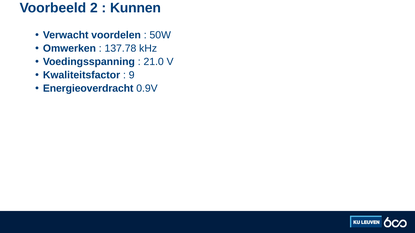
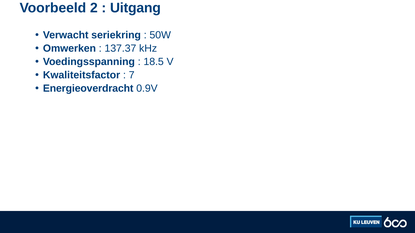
Kunnen: Kunnen -> Uitgang (135, 8)
voordelen: voordelen -> seriekring (116, 35)
137.78: 137.78 -> 137.37 (120, 48)
21.0: 21.0 -> 18.5 (154, 62)
9: 9 -> 7 (132, 75)
